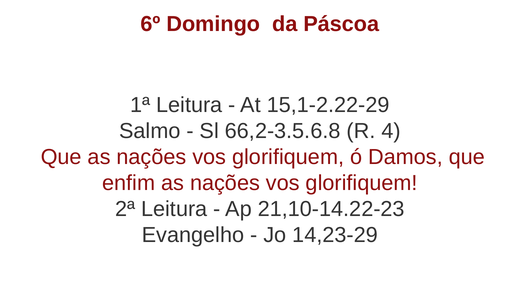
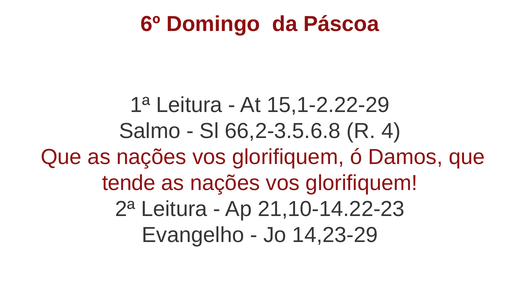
enfim: enfim -> tende (129, 183)
